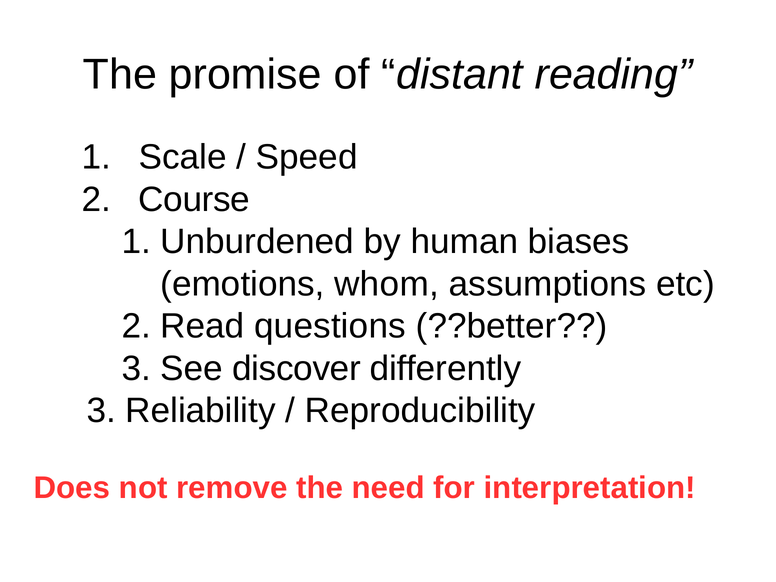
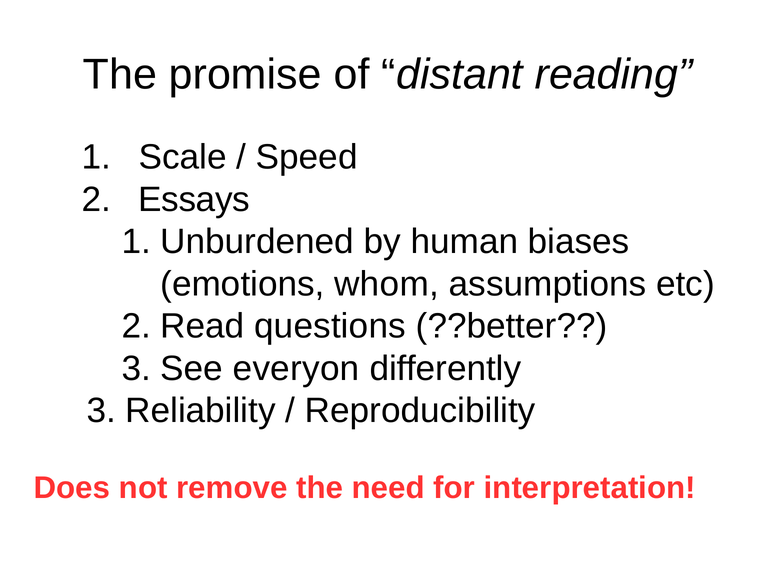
Course: Course -> Essays (194, 200)
discover: discover -> everyon (296, 368)
